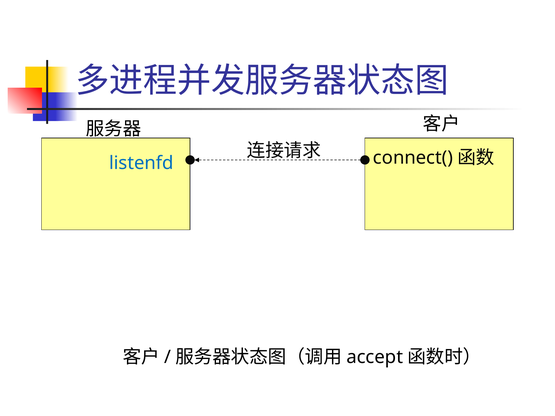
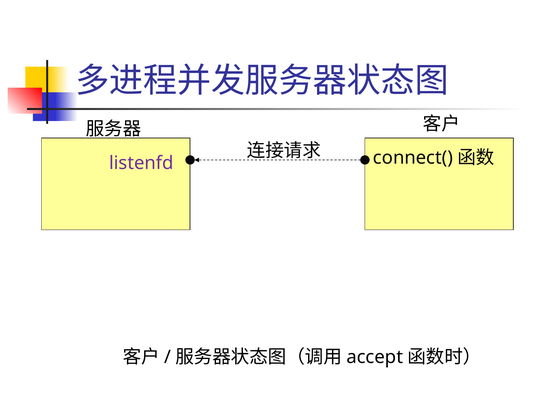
listenfd colour: blue -> purple (141, 163)
